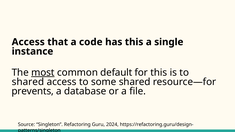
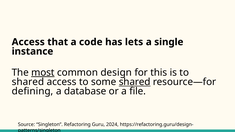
has this: this -> lets (134, 42)
default: default -> design (116, 73)
shared underline: none -> present (135, 82)
prevents: prevents -> defining (33, 91)
